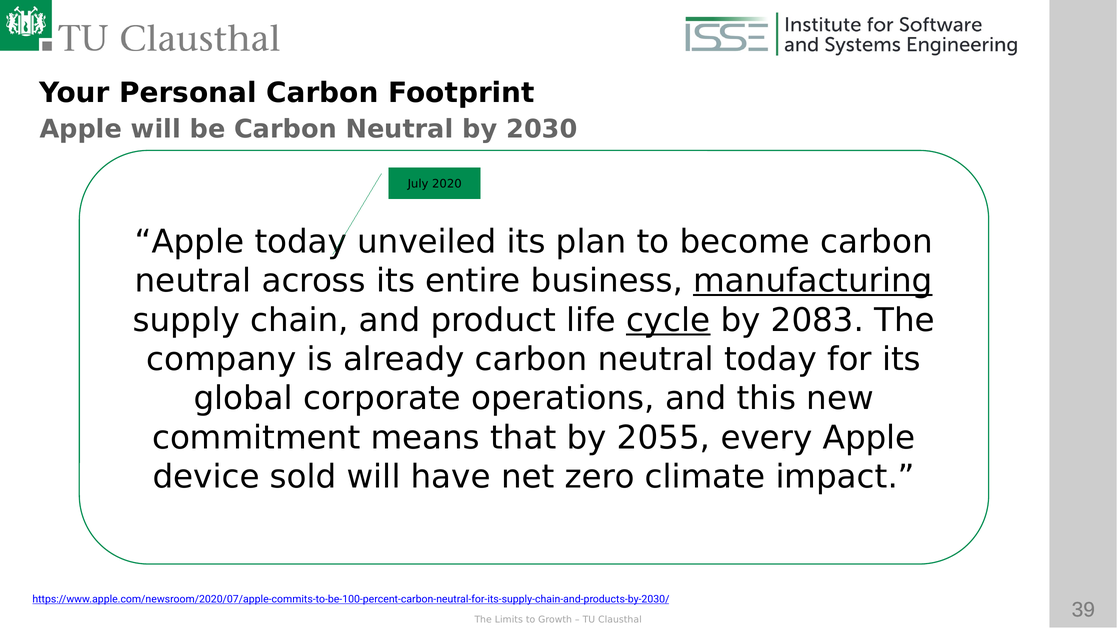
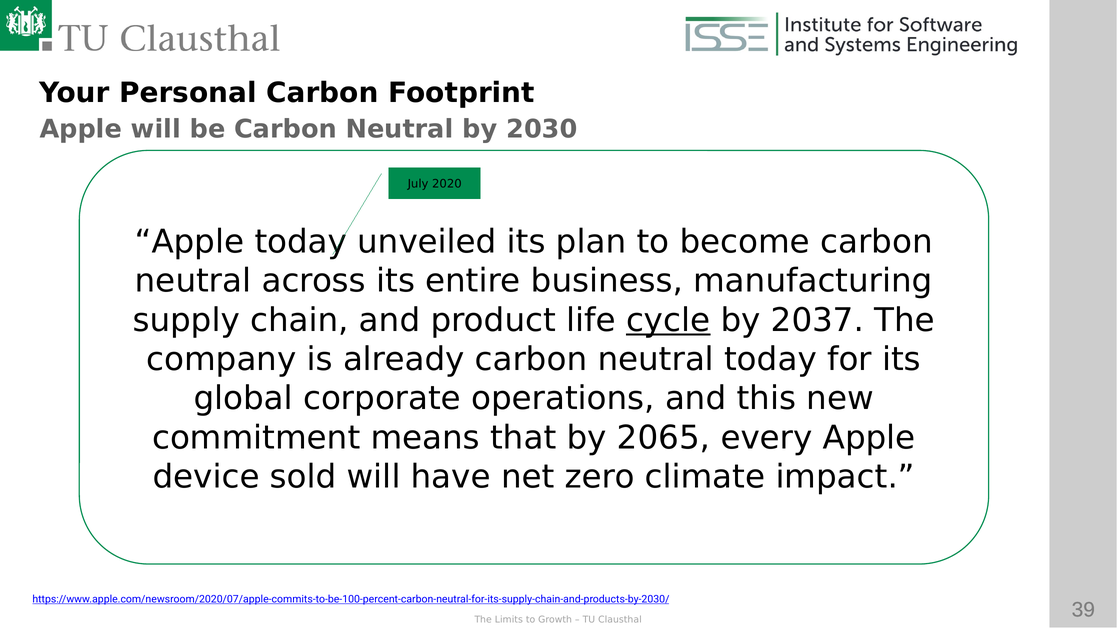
manufacturing underline: present -> none (813, 281)
2083: 2083 -> 2037 (817, 320)
2055: 2055 -> 2065 (664, 438)
